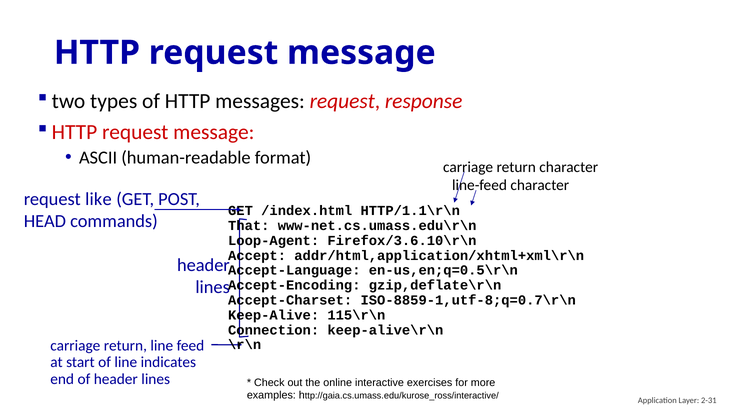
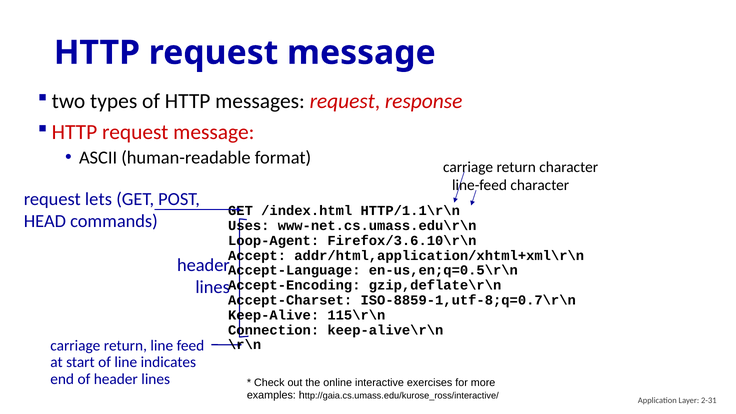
like: like -> lets (98, 199)
That: That -> Uses (249, 226)
